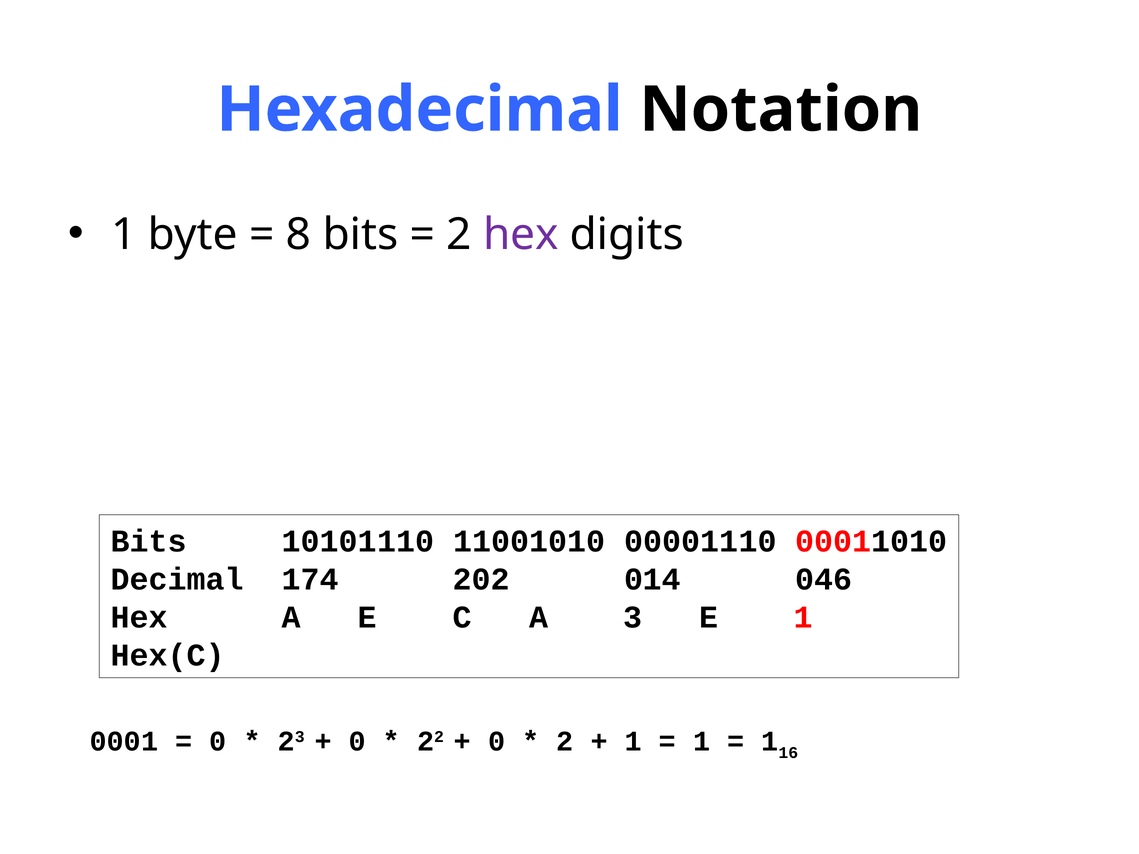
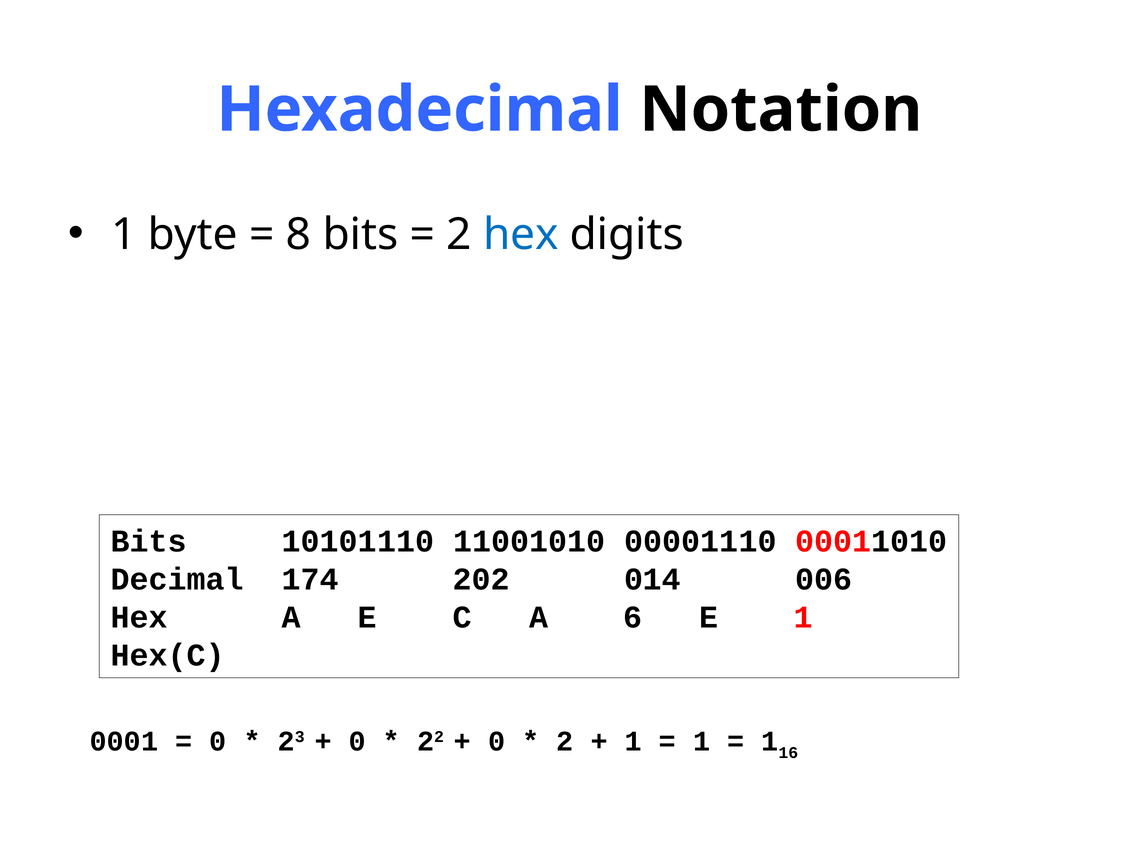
hex colour: purple -> blue (521, 235)
046: 046 -> 006 (824, 580)
3: 3 -> 6 (633, 618)
